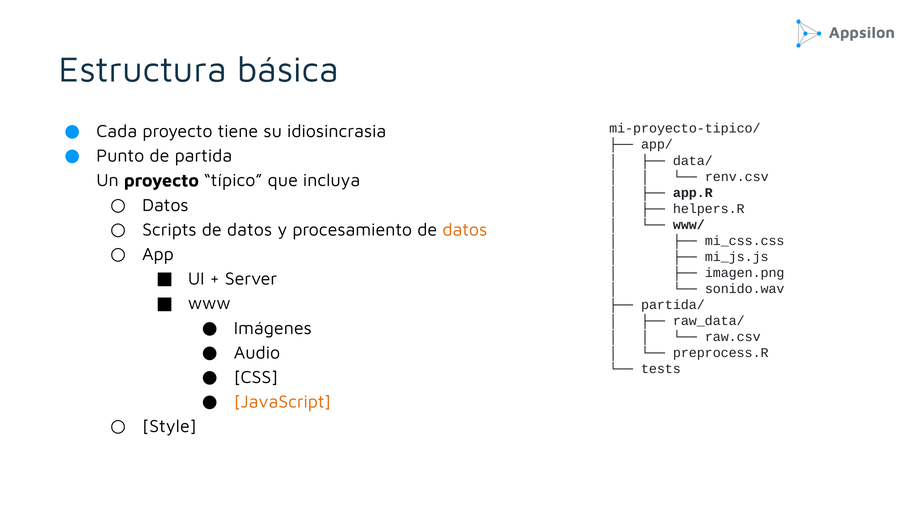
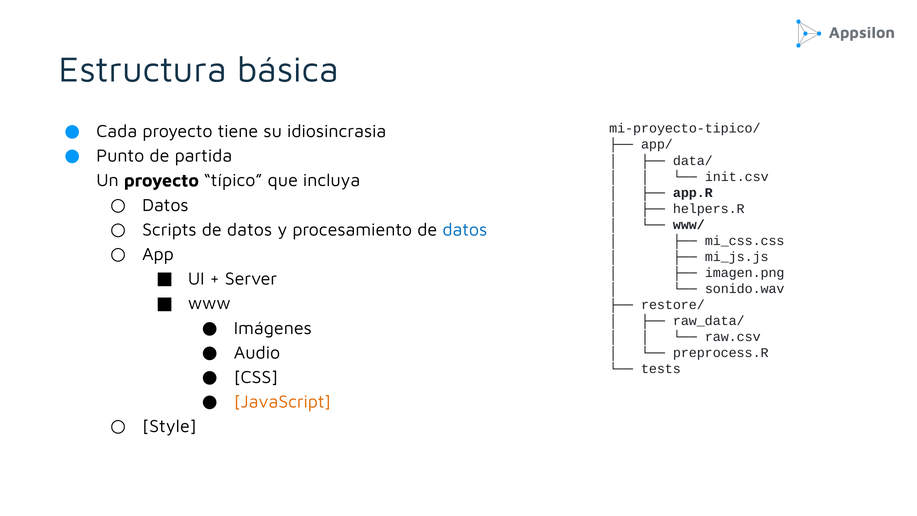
renv.csv: renv.csv -> init.csv (737, 177)
datos colour: orange -> blue (465, 230)
partida/: partida/ -> restore/ (673, 305)
